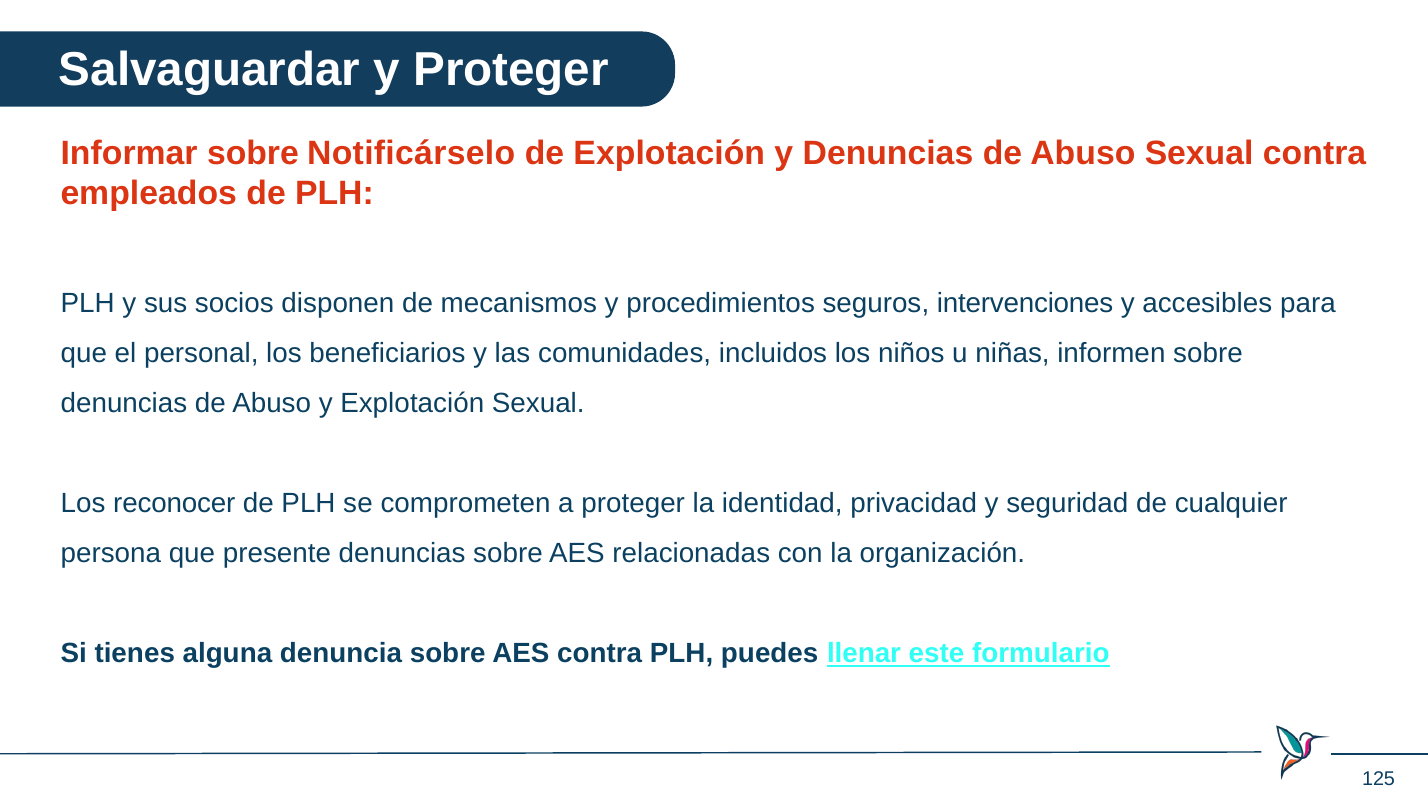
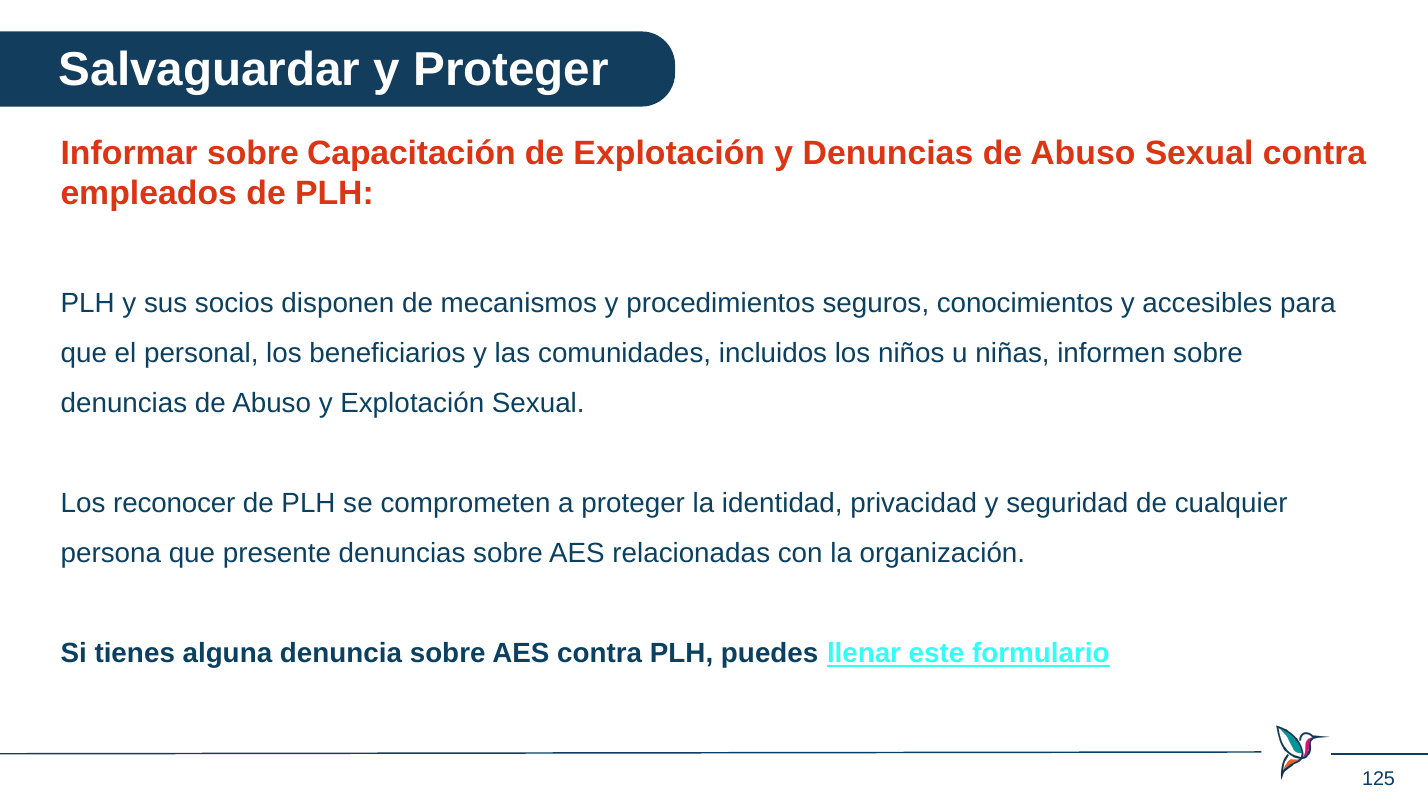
Notificárselo: Notificárselo -> Capacitación (411, 153)
intervenciones: intervenciones -> conocimientos (1025, 304)
